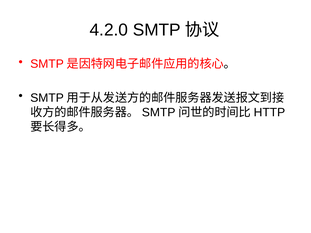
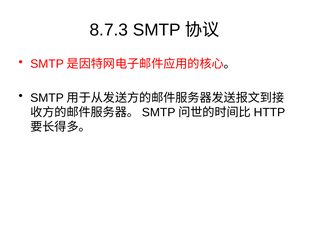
4.2.0: 4.2.0 -> 8.7.3 (109, 30)
